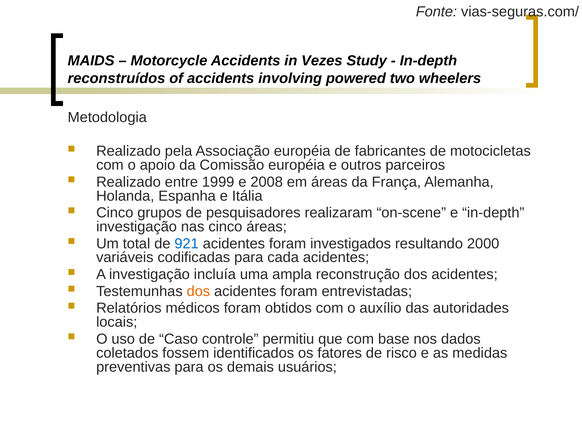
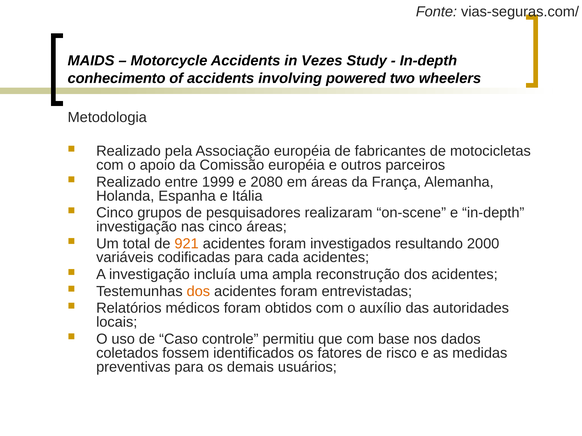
reconstruídos: reconstruídos -> conhecimento (117, 78)
2008: 2008 -> 2080 (267, 182)
921 colour: blue -> orange (187, 244)
